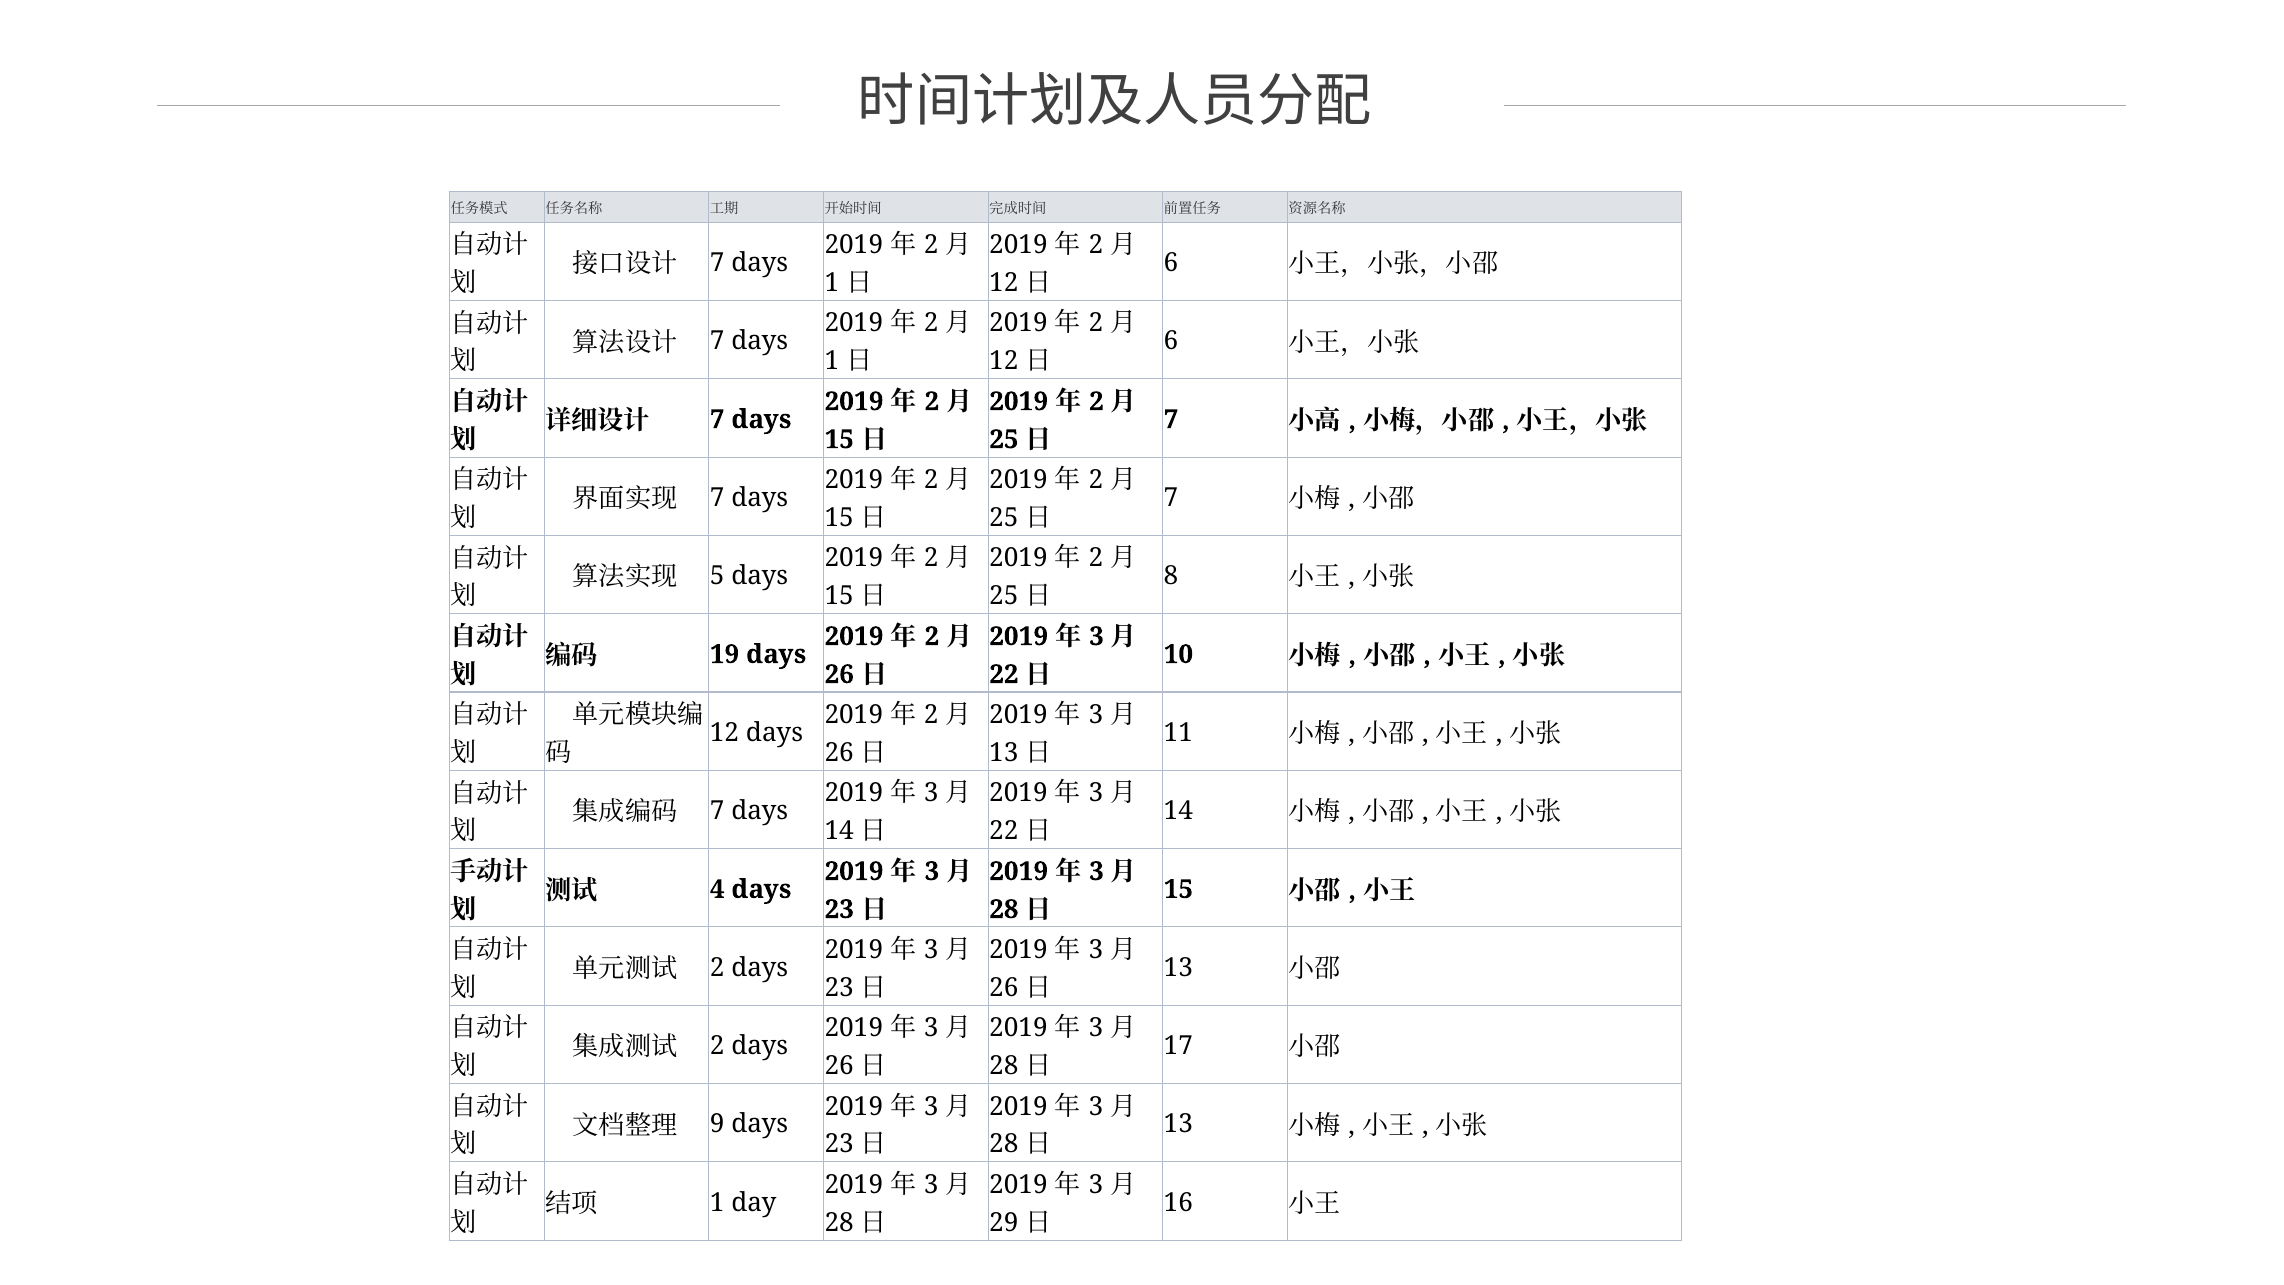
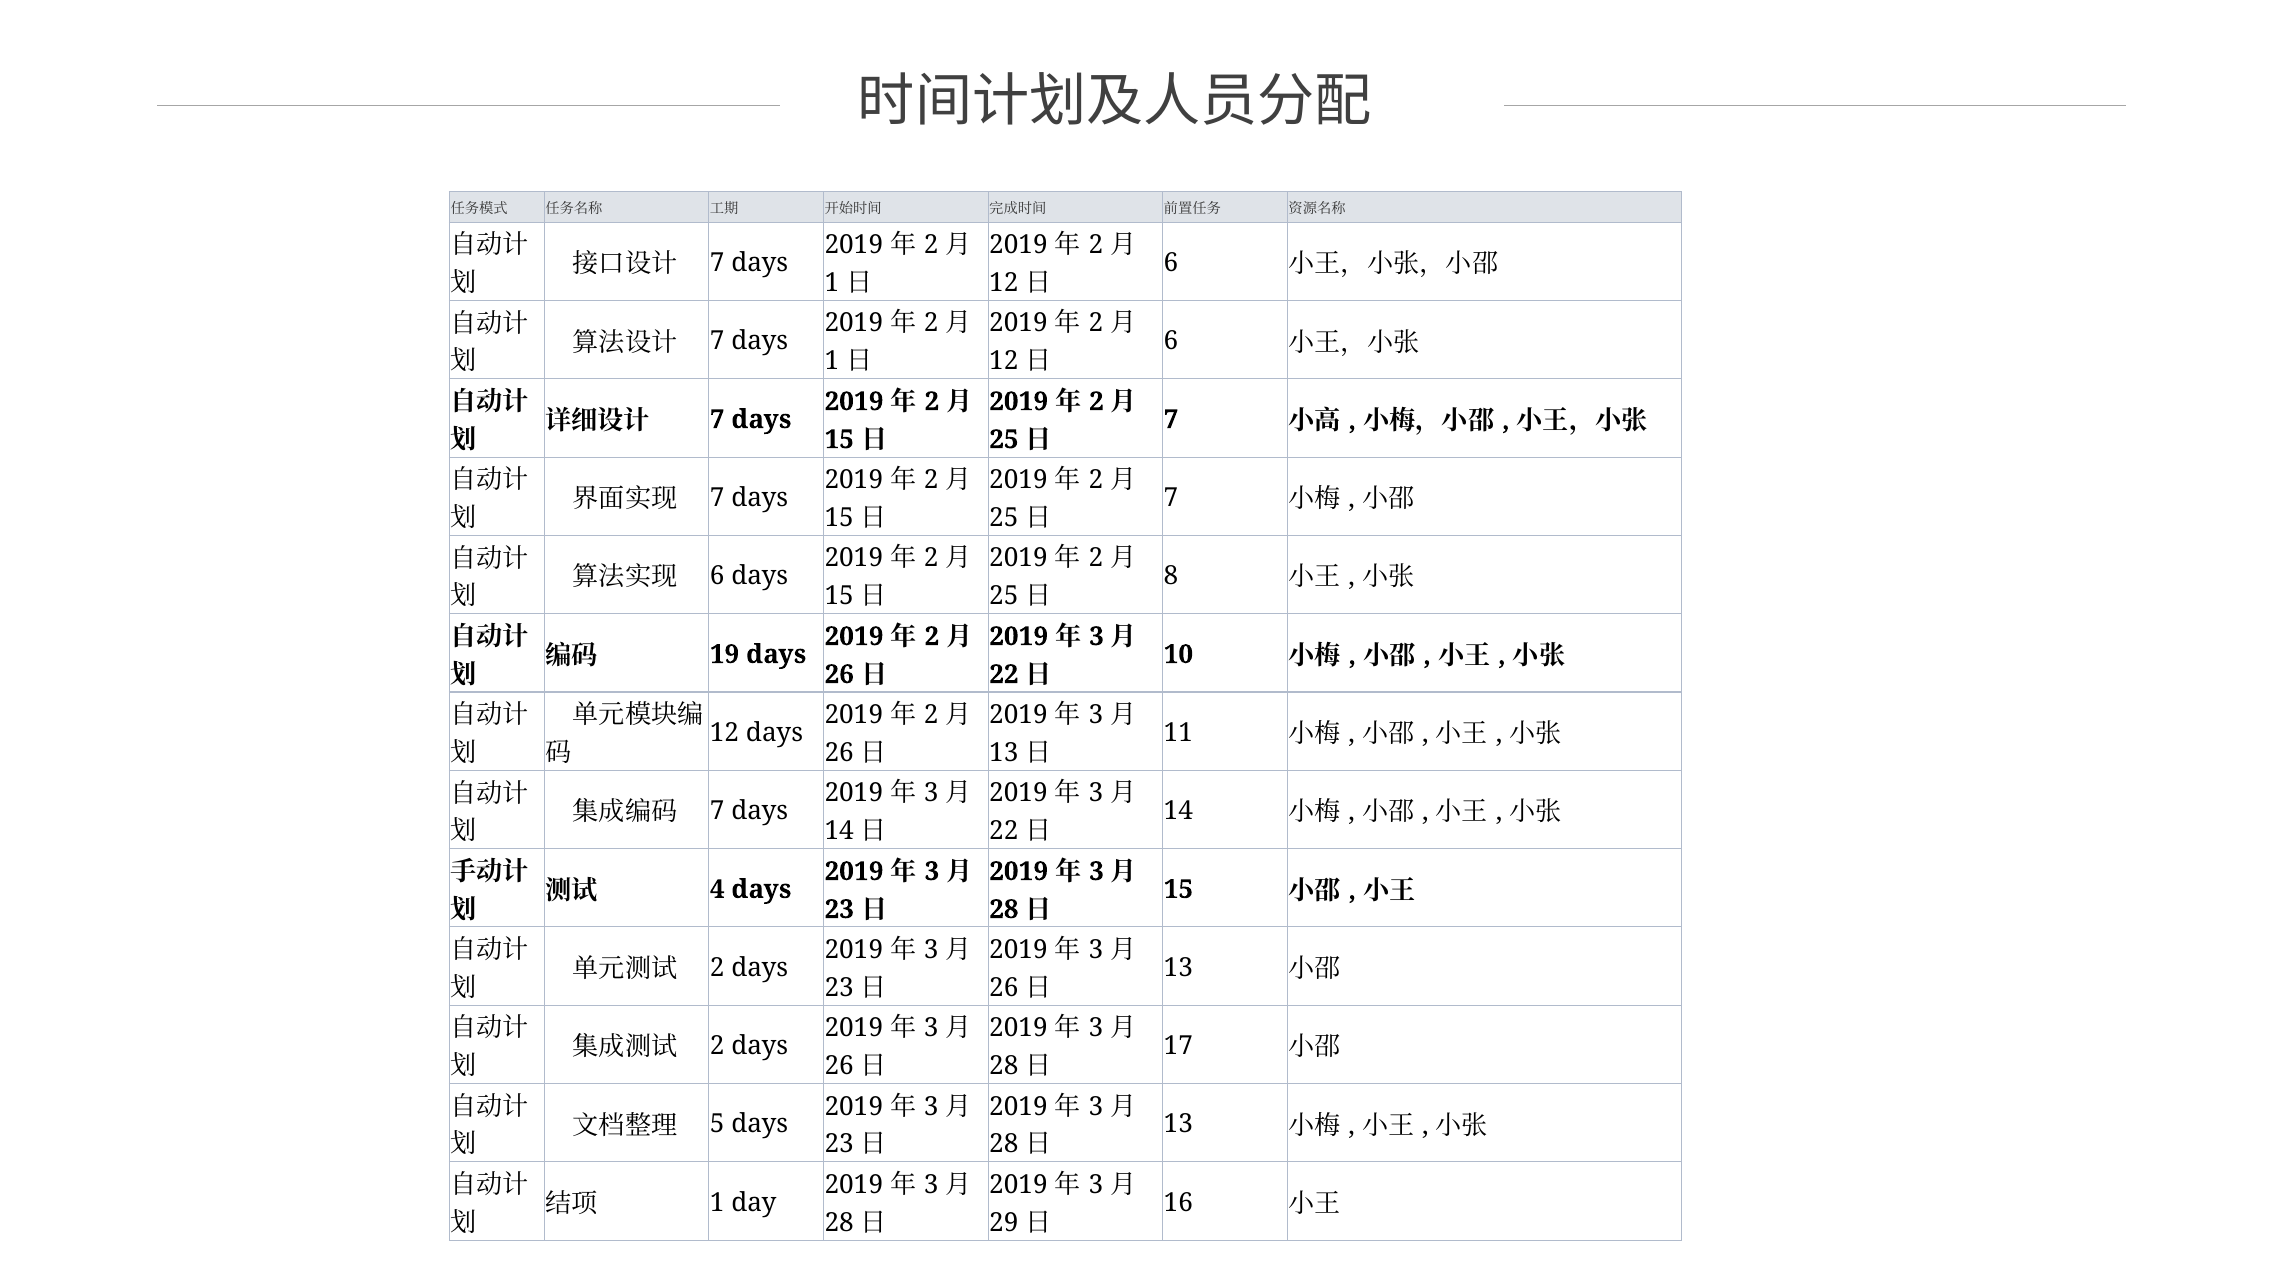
5: 5 -> 6 (717, 576)
9: 9 -> 5 (717, 1124)
